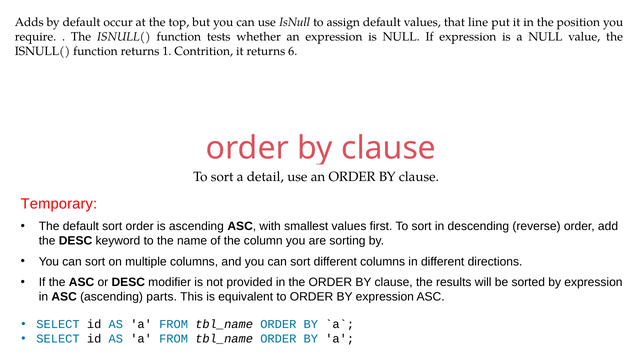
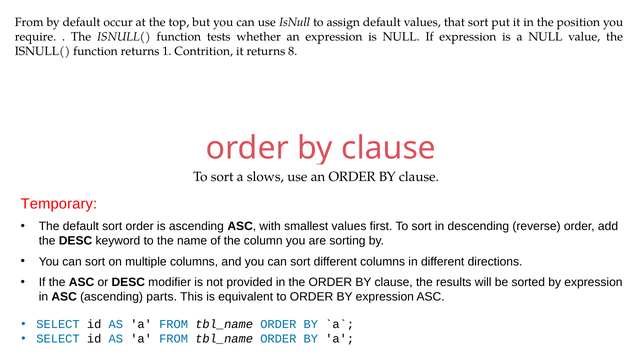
Adds: Adds -> From (29, 22)
that line: line -> sort (478, 22)
6: 6 -> 8 (293, 51)
detail: detail -> slows (265, 177)
